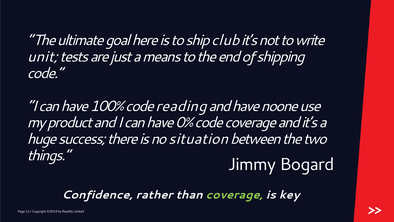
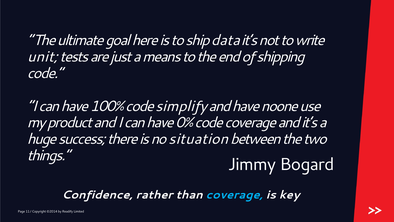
club: club -> data (226, 40)
reading: reading -> simplify (181, 106)
coverage colour: light green -> light blue (234, 194)
